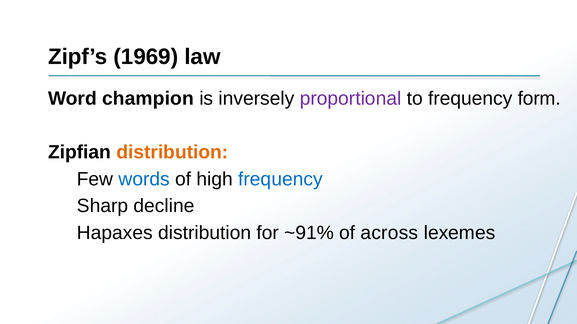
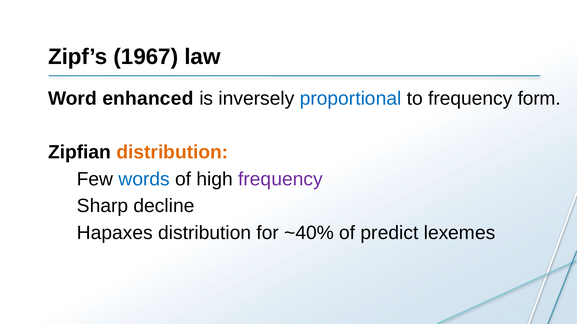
1969: 1969 -> 1967 (146, 57)
champion: champion -> enhanced (148, 99)
proportional colour: purple -> blue (351, 99)
frequency colour: blue -> purple (280, 179)
~91%: ~91% -> ~40% (309, 233)
across: across -> predict (390, 233)
